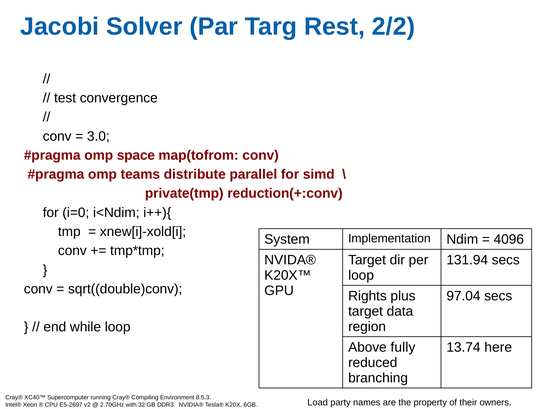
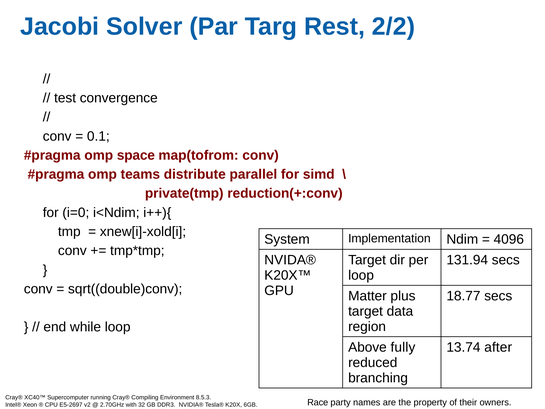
3.0: 3.0 -> 0.1 (98, 136)
Rights: Rights -> Matter (367, 296)
97.04: 97.04 -> 18.77 (463, 296)
here: here -> after (498, 347)
Load: Load -> Race (318, 402)
